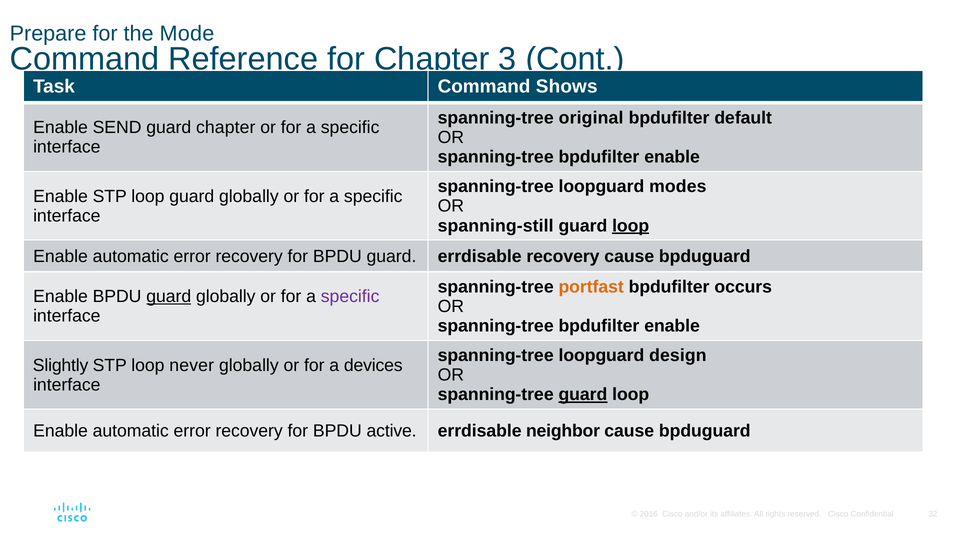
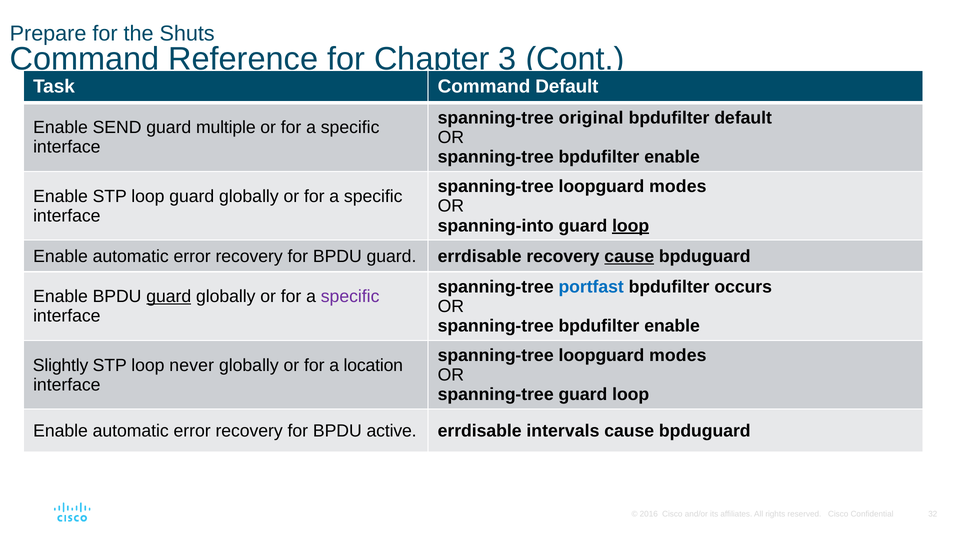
Mode: Mode -> Shuts (187, 34)
Command Shows: Shows -> Default (567, 86)
guard chapter: chapter -> multiple (226, 128)
spanning-still: spanning-still -> spanning-into (496, 226)
cause underline: none -> present (629, 256)
portfast colour: orange -> blue (591, 287)
design: design -> modes (678, 355)
devices: devices -> location (373, 365)
guard underline: present -> none (583, 395)
neighbor: neighbor -> intervals (563, 431)
